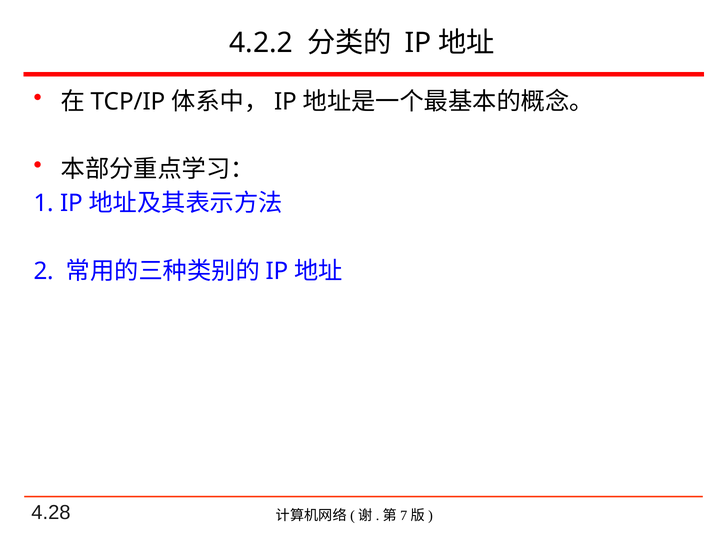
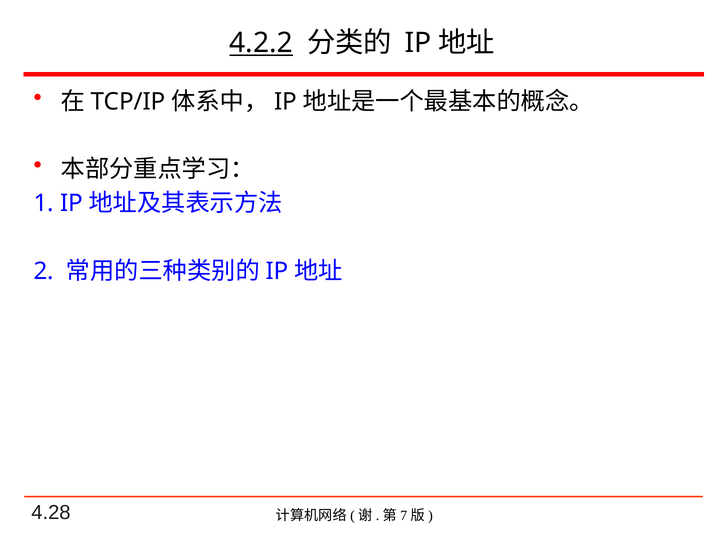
4.2.2 underline: none -> present (261, 43)
